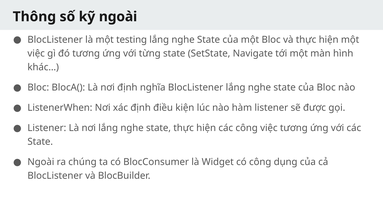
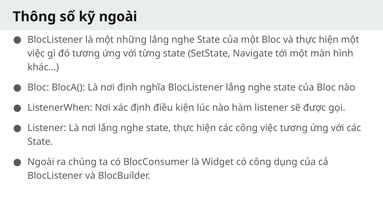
testing: testing -> những (131, 40)
